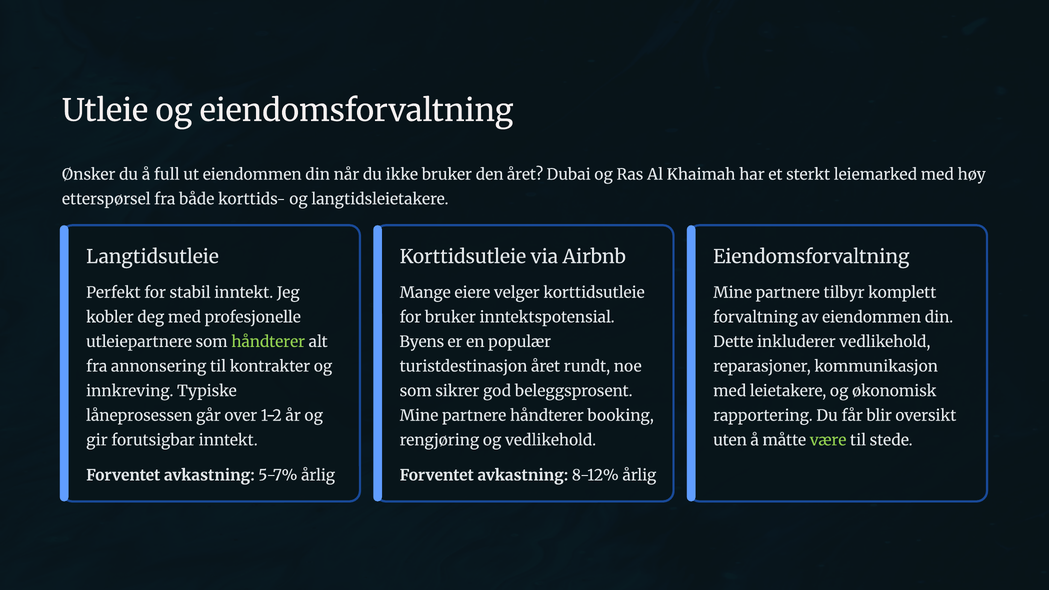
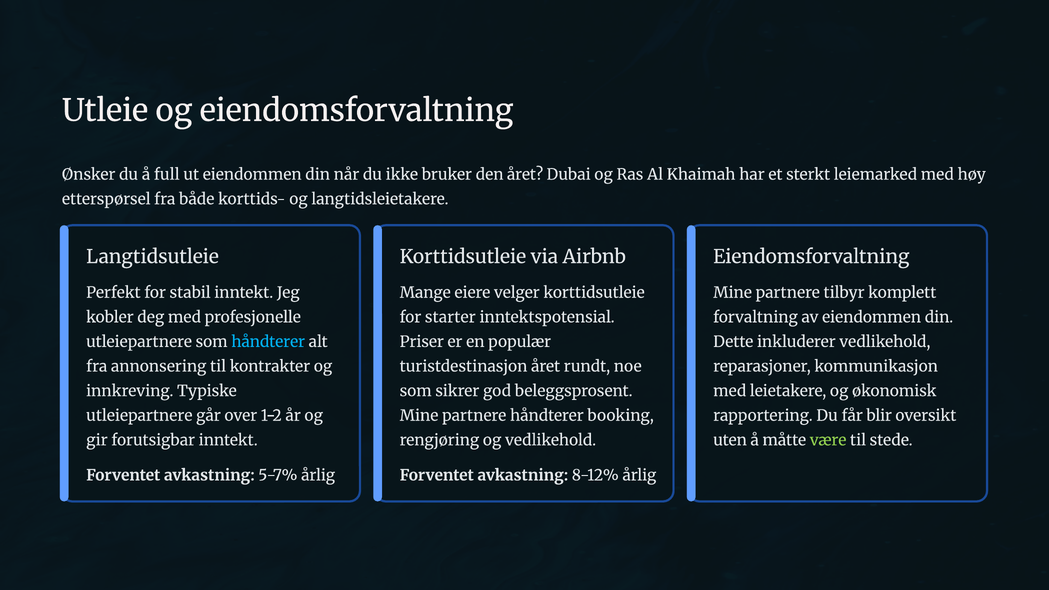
for bruker: bruker -> starter (450, 317)
håndterer colour: light green -> light blue (268, 342)
Byens: Byens -> Priser (422, 342)
låneprosessen: låneprosessen -> utleiepartnere (139, 416)
